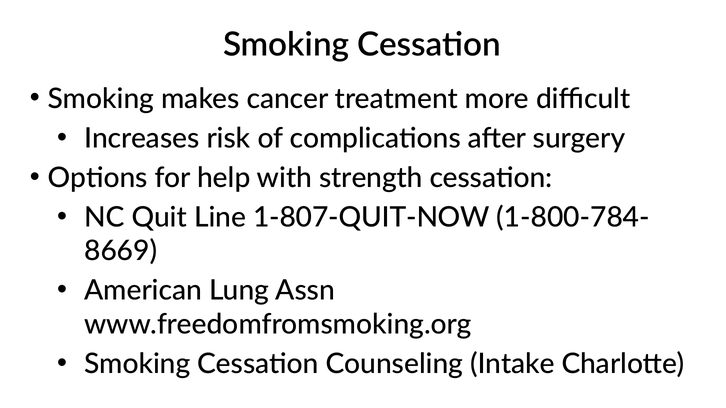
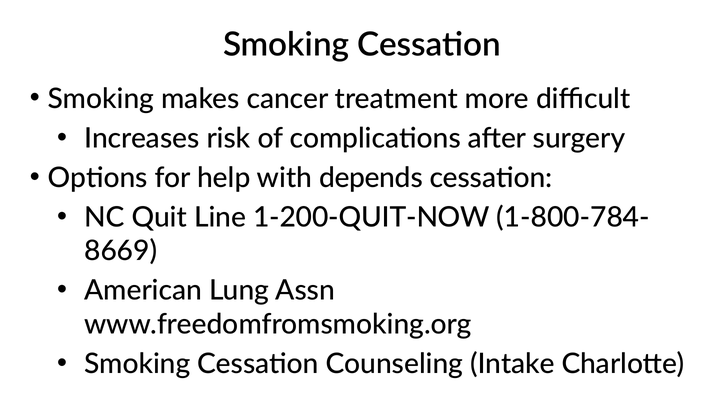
strength: strength -> depends (371, 178)
1-807-QUIT-NOW: 1-807-QUIT-NOW -> 1-200-QUIT-NOW (372, 217)
